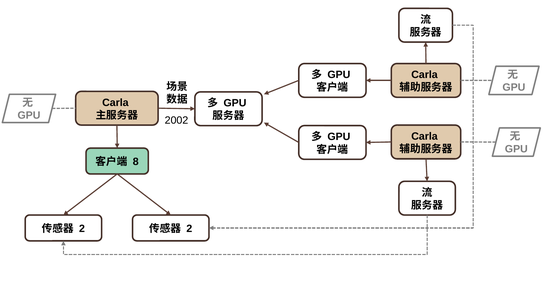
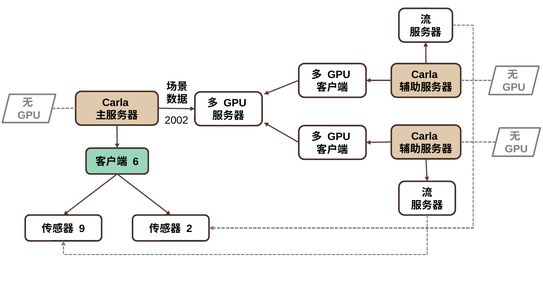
8: 8 -> 6 (136, 161)
2: 2 -> 9 (82, 228)
